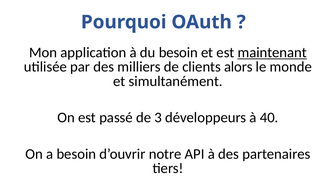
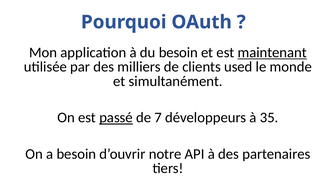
alors: alors -> used (238, 67)
passé underline: none -> present (116, 118)
3: 3 -> 7 (158, 118)
40: 40 -> 35 (269, 118)
